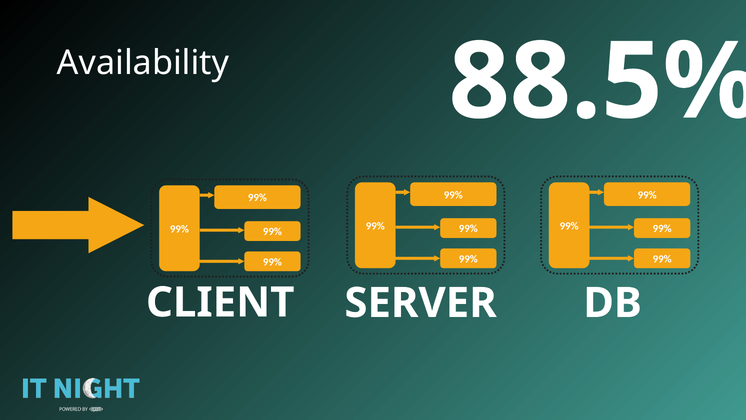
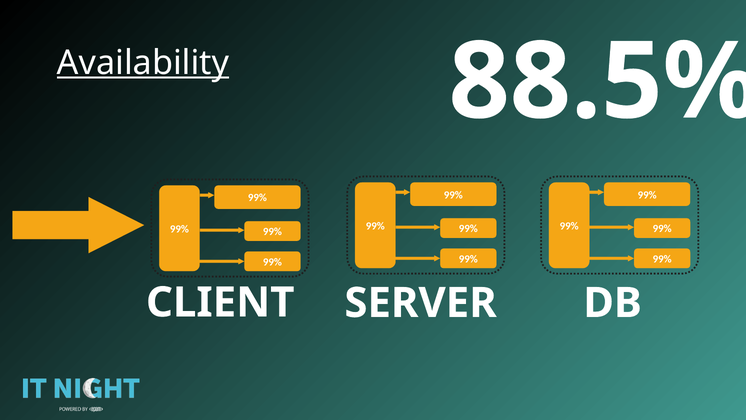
Availability underline: none -> present (143, 63)
